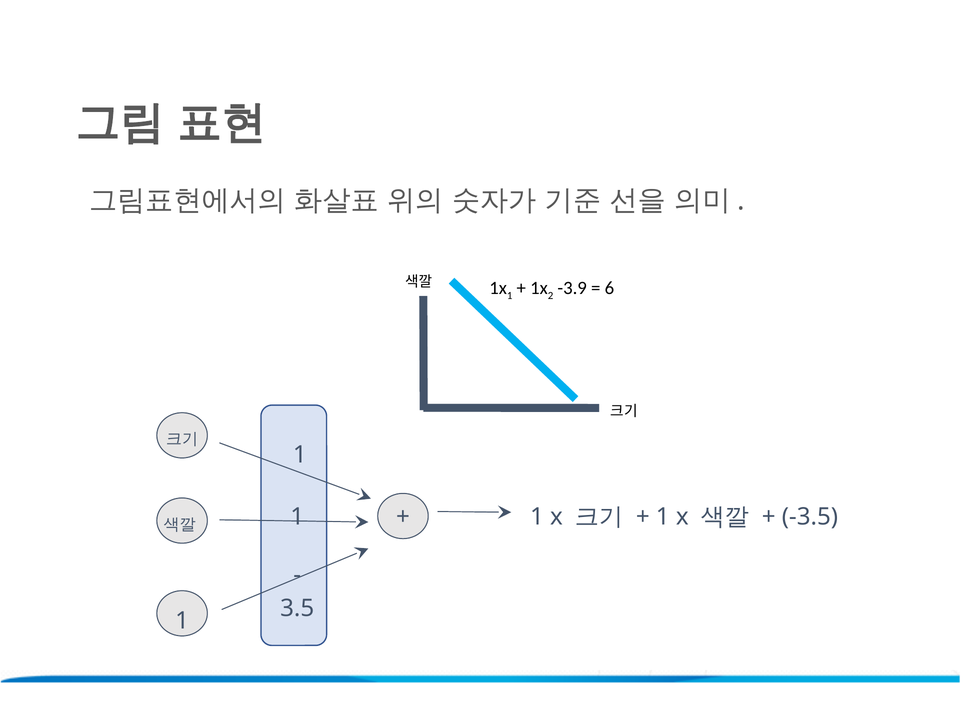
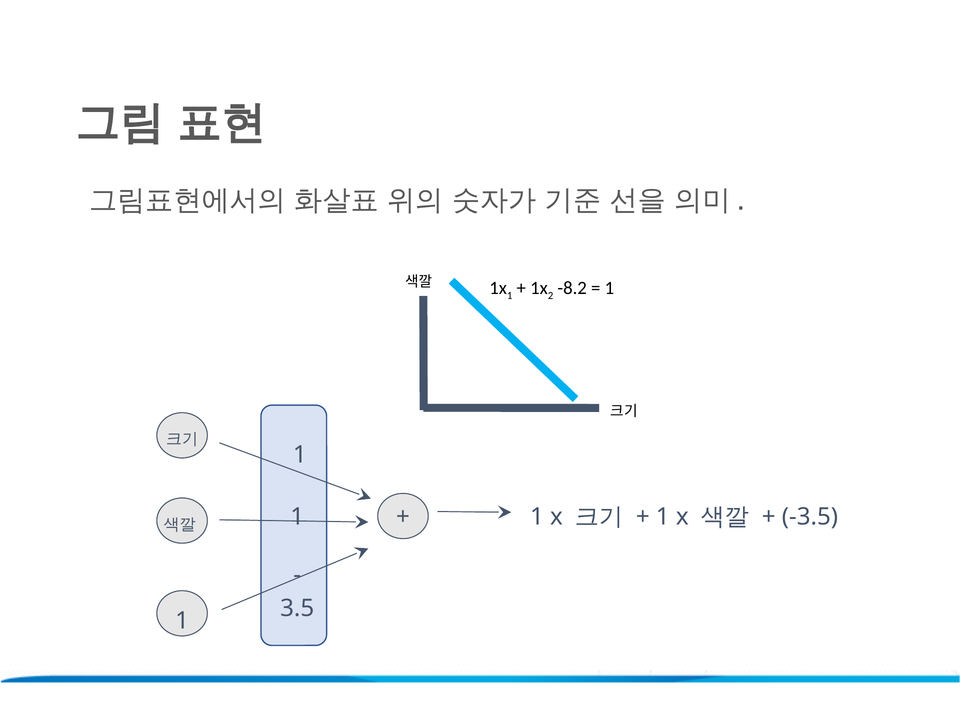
-3.9: -3.9 -> -8.2 (572, 288)
6: 6 -> 1 (609, 288)
